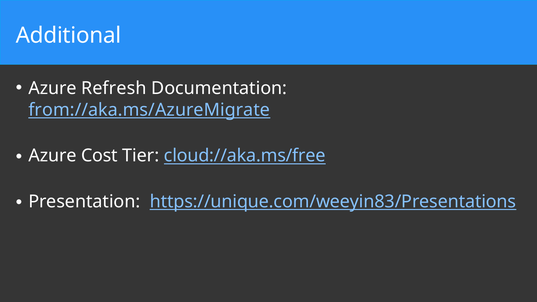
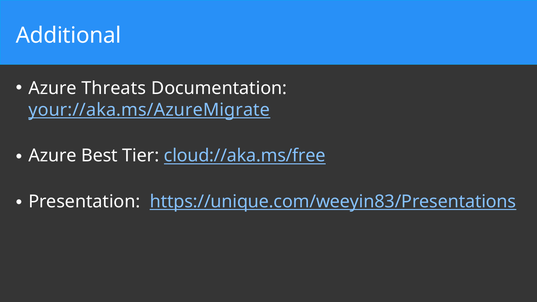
Refresh: Refresh -> Threats (114, 88)
from://aka.ms/AzureMigrate: from://aka.ms/AzureMigrate -> your://aka.ms/AzureMigrate (149, 110)
Cost: Cost -> Best (99, 156)
